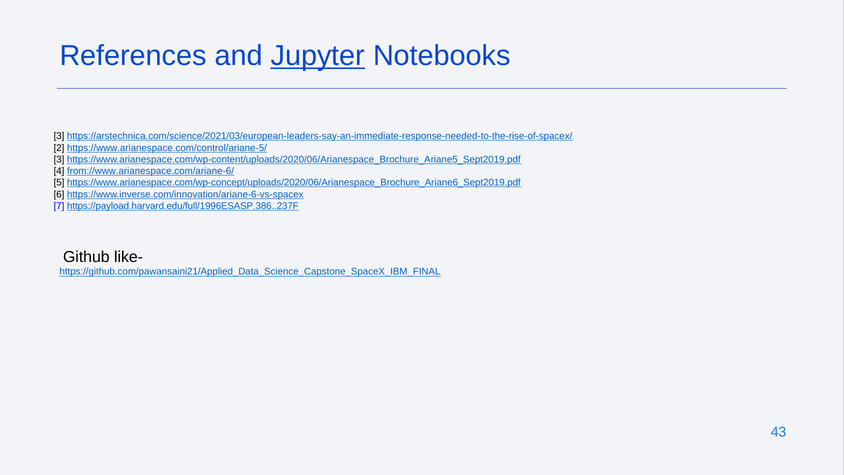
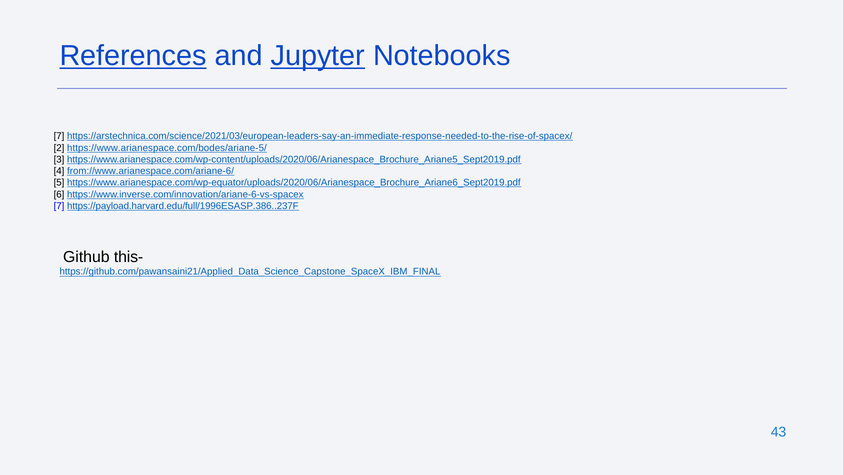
References underline: none -> present (133, 56)
3: 3 -> 7 (59, 136)
https://www.arianespace.com/control/ariane-5/: https://www.arianespace.com/control/ariane-5/ -> https://www.arianespace.com/bodes/ariane-5/ (167, 148)
https://www.arianespace.com/wp-concept/uploads/2020/06/Arianespace_Brochure_Ariane6_Sept2019.pdf: https://www.arianespace.com/wp-concept/uploads/2020/06/Arianespace_Brochure_Ariane6_Sept2019.pdf -> https://www.arianespace.com/wp-equator/uploads/2020/06/Arianespace_Brochure_Ariane6_Sept2019.pdf (294, 183)
like-: like- -> this- (129, 257)
